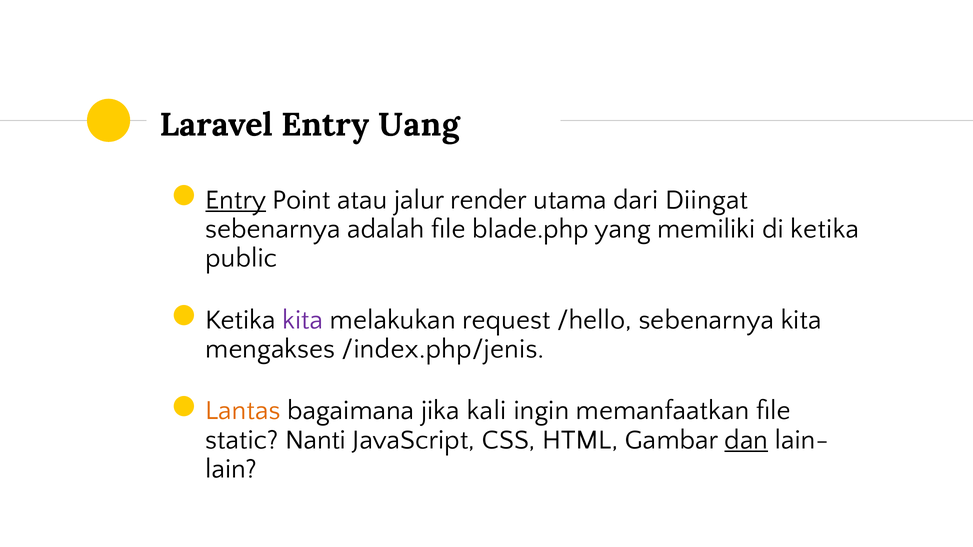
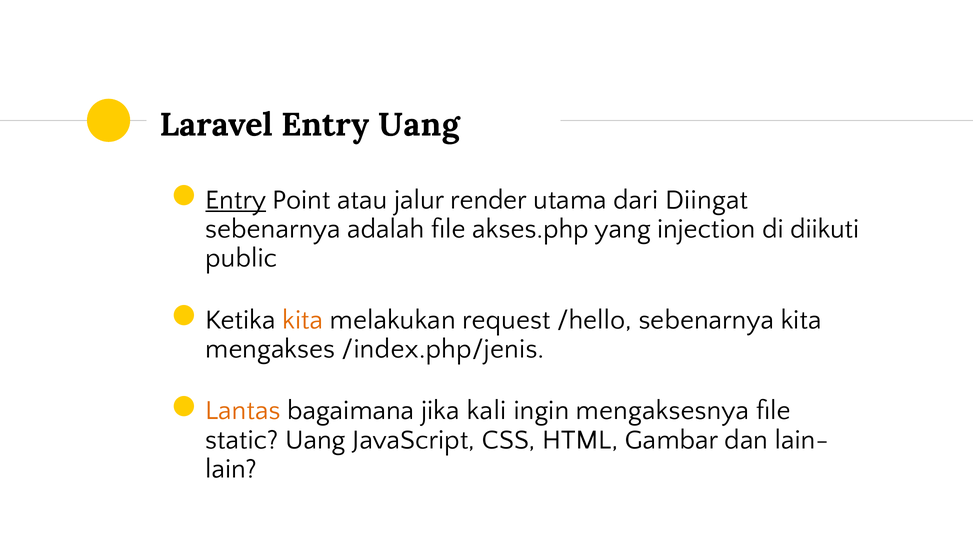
blade.php: blade.php -> akses.php (531, 229)
memiliki: memiliki -> injection (706, 229)
di ketika: ketika -> diikuti (825, 229)
kita colour: purple -> orange (303, 320)
memanfaatkan: memanfaatkan -> mengaksesnya (663, 411)
static Nanti: Nanti -> Uang (315, 440)
dan underline: present -> none (746, 440)
